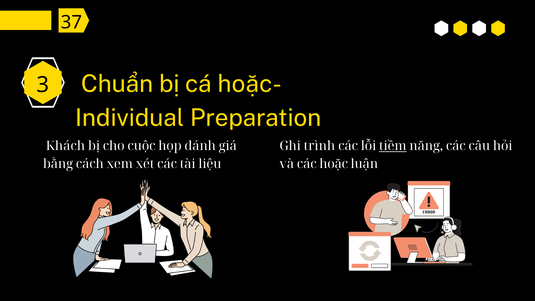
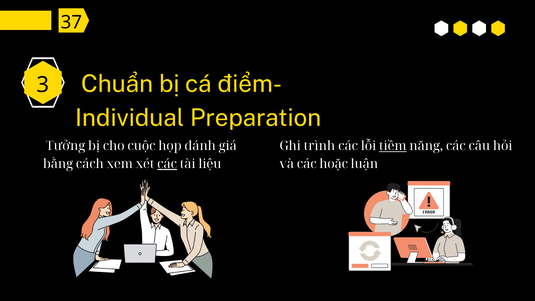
hoặc-: hoặc- -> điểm- (250, 84)
Khách: Khách -> Tưởng (66, 146)
các underline: none -> present (167, 164)
